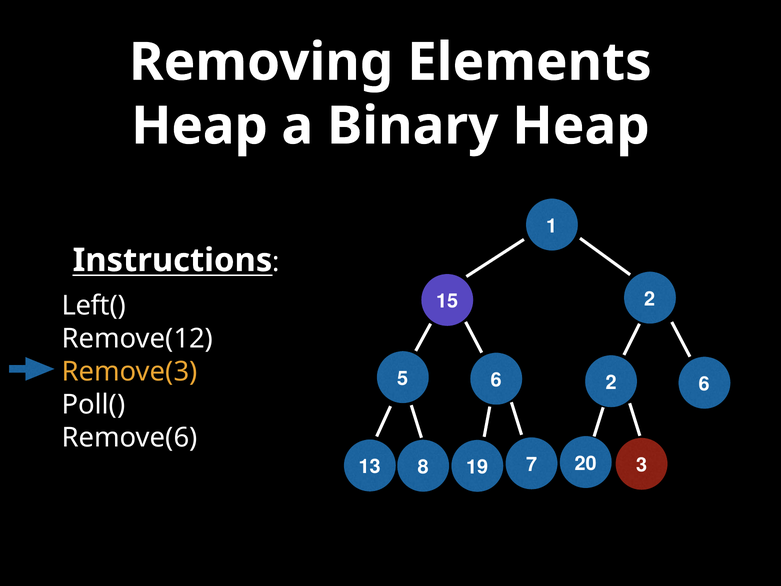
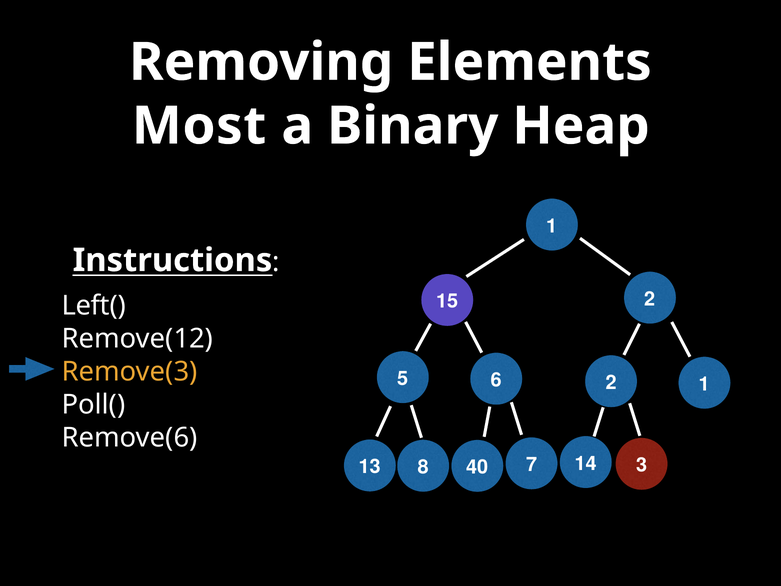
Heap: Heap -> Most (199, 126)
6: 6 -> 1 (704, 384)
19: 19 -> 40 (477, 467)
20: 20 -> 14 (586, 463)
